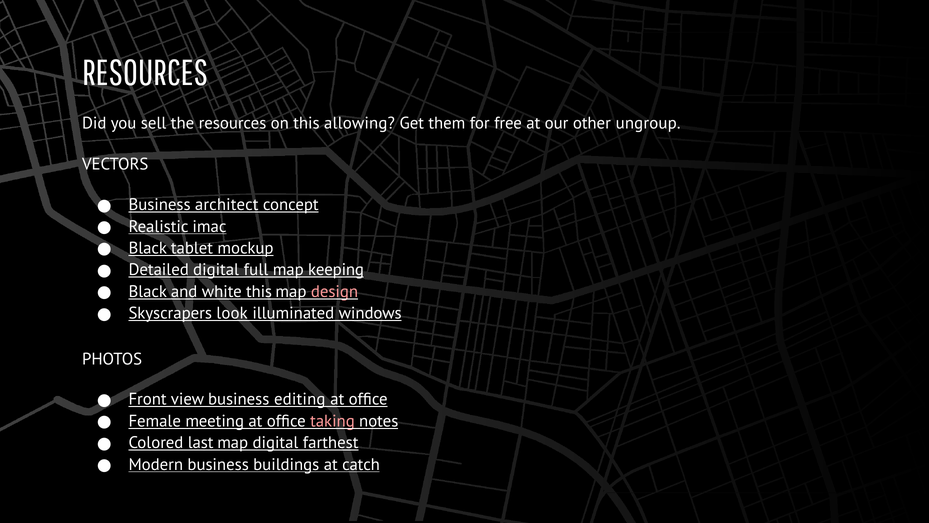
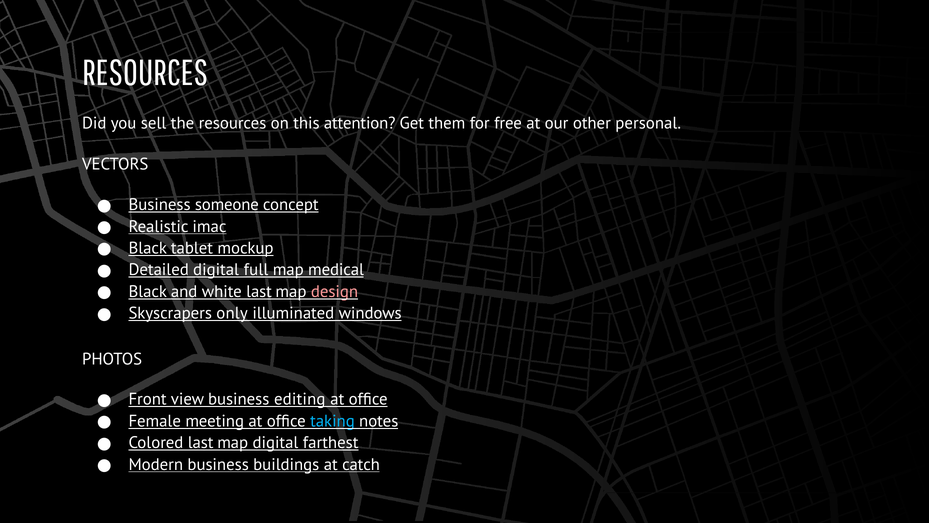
allowing: allowing -> attention (360, 123)
ungroup: ungroup -> personal (648, 123)
architect: architect -> someone (227, 205)
keeping: keeping -> medical (336, 270)
white this: this -> last (259, 291)
look: look -> only (232, 313)
taking colour: pink -> light blue (332, 421)
